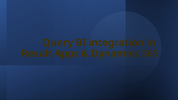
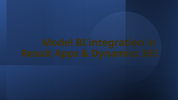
Query: Query -> Model (58, 43)
